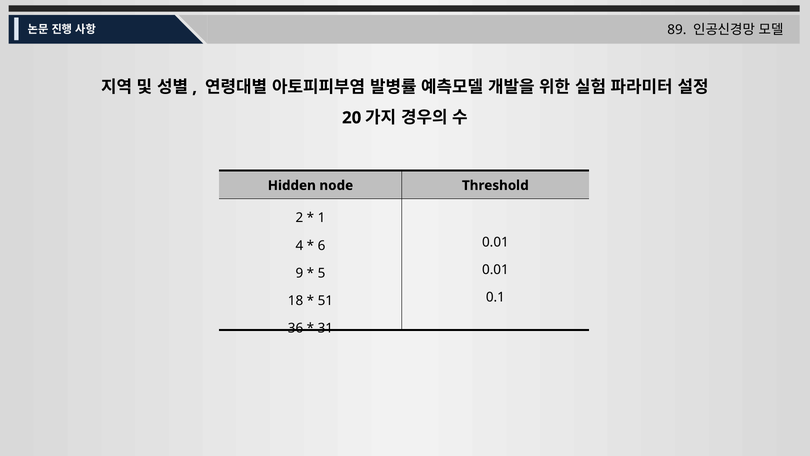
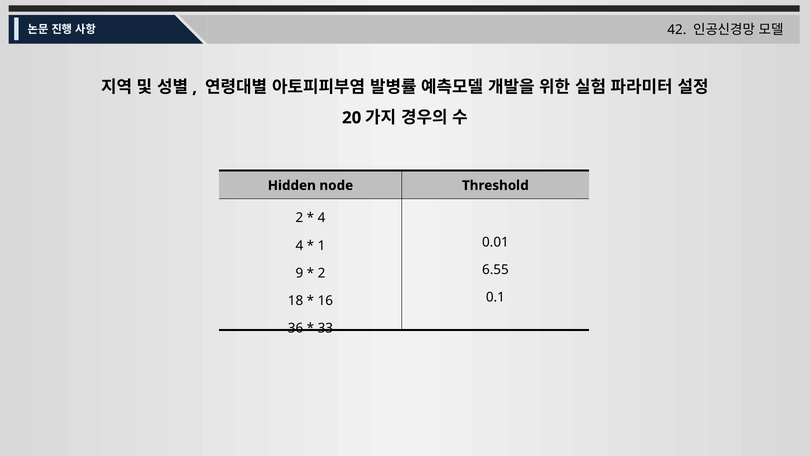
89: 89 -> 42 (677, 30)
1: 1 -> 4 (321, 218)
6: 6 -> 1 (321, 245)
0.01: 0.01 -> 6.55 (495, 270)
5: 5 -> 2 (321, 273)
51: 51 -> 16 (325, 300)
31: 31 -> 33 (325, 328)
